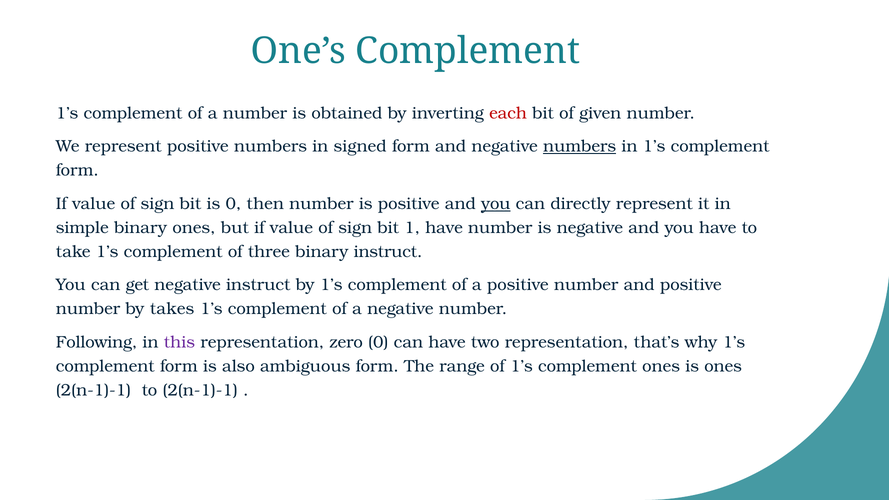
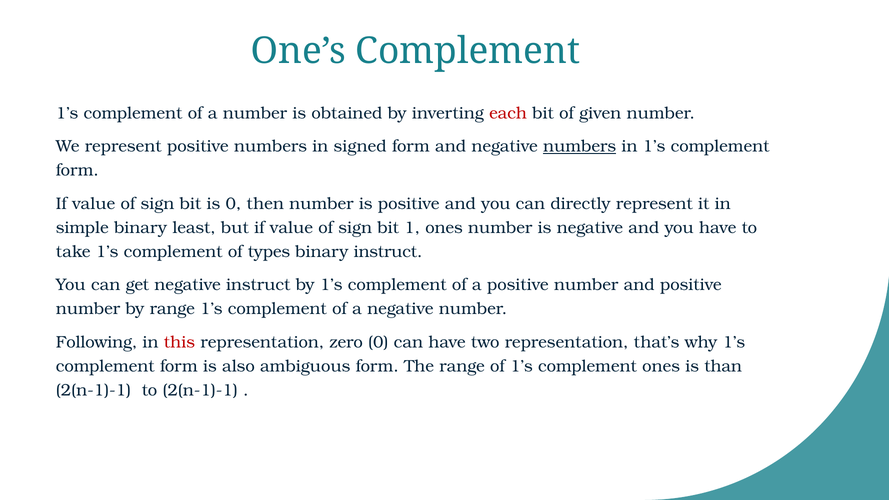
you underline: present -> none (496, 204)
binary ones: ones -> least (194, 228)
1 have: have -> ones (444, 228)
three: three -> types (269, 252)
by takes: takes -> range (172, 309)
this colour: purple -> red (179, 342)
is ones: ones -> than (723, 366)
